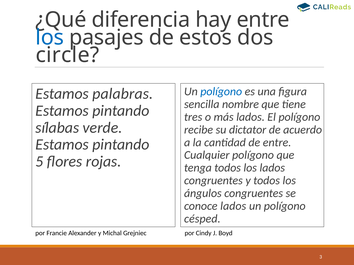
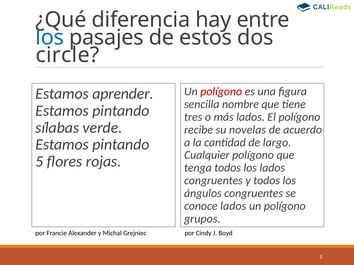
polígono colour: blue -> red (221, 92)
palabras: palabras -> aprender (123, 94)
dictator: dictator -> novelas (248, 130)
de entre: entre -> largo (277, 143)
césped: césped -> grupos (202, 219)
